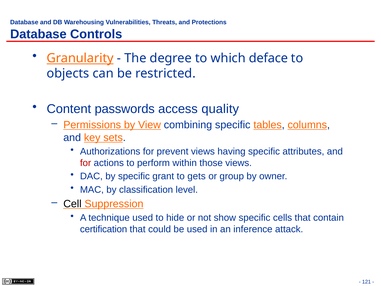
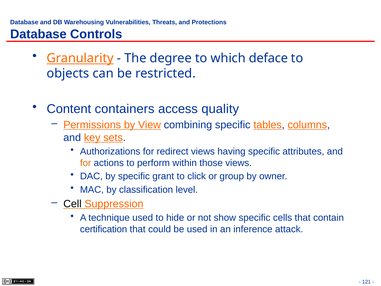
passwords: passwords -> containers (125, 109)
prevent: prevent -> redirect (173, 151)
for colour: red -> orange (86, 163)
gets: gets -> click (197, 176)
